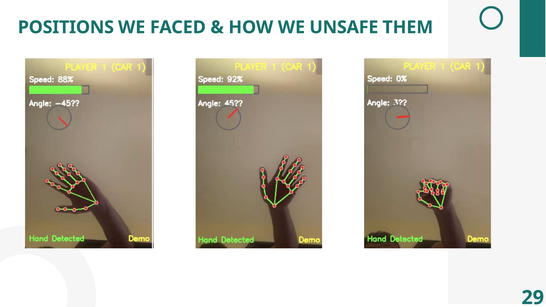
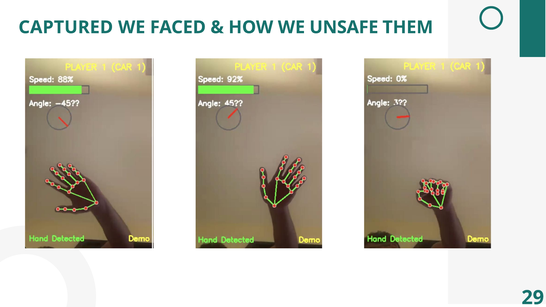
POSITIONS: POSITIONS -> CAPTURED (66, 27)
